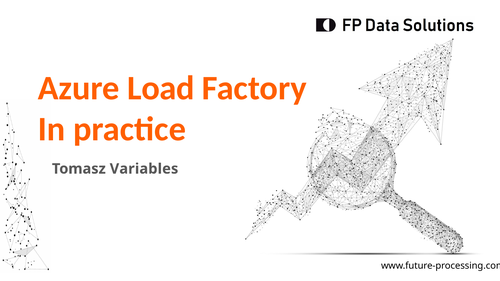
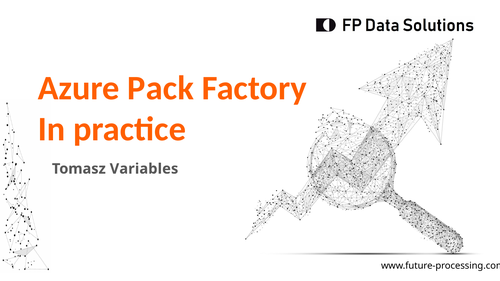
Load: Load -> Pack (161, 88)
